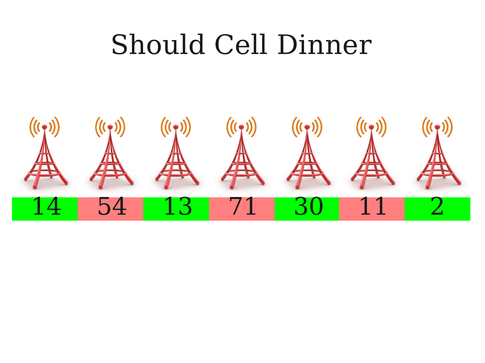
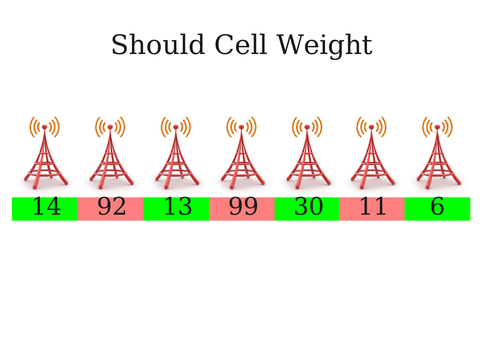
Dinner: Dinner -> Weight (324, 45)
54: 54 -> 92 (112, 207)
71: 71 -> 99 (243, 207)
2: 2 -> 6 (438, 207)
